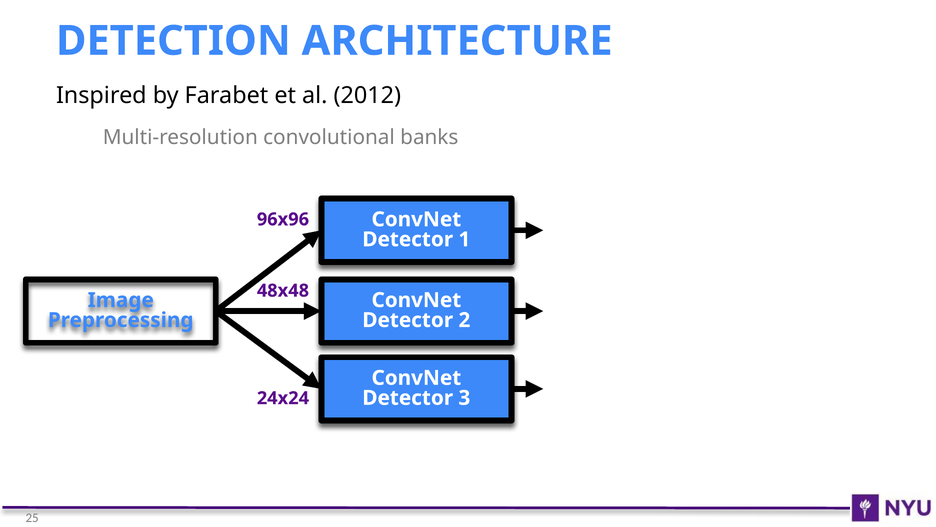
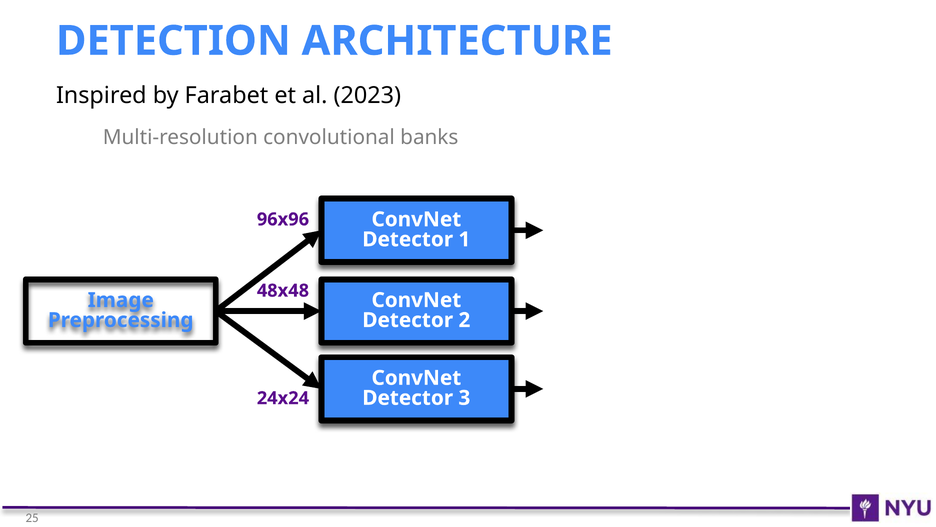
2012: 2012 -> 2023 (367, 96)
